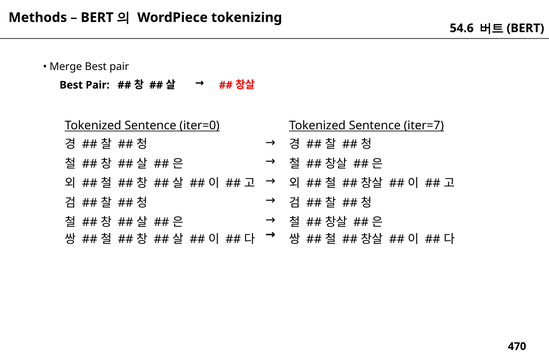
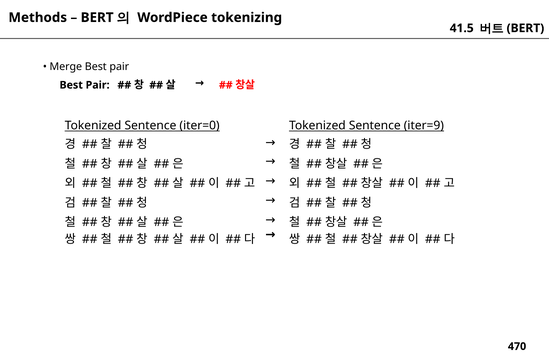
54.6: 54.6 -> 41.5 (462, 28)
iter=7: iter=7 -> iter=9 (424, 126)
